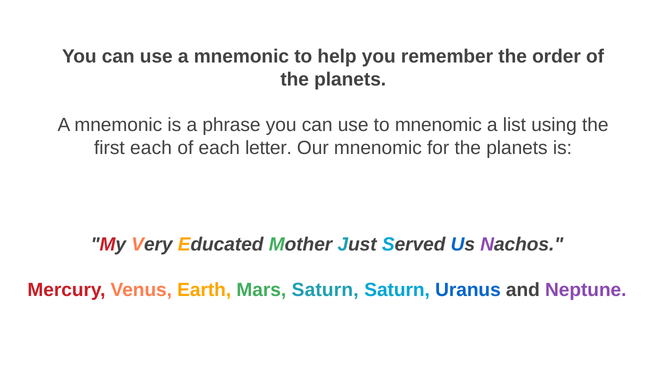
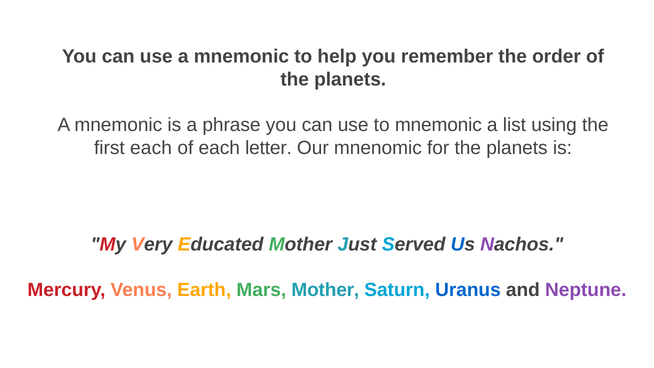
to mnenomic: mnenomic -> mnemonic (438, 125)
Mars Saturn: Saturn -> Mother (325, 290)
